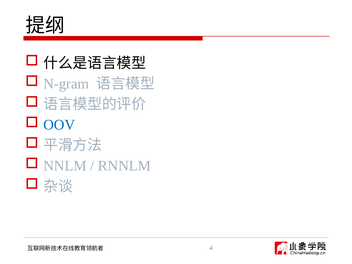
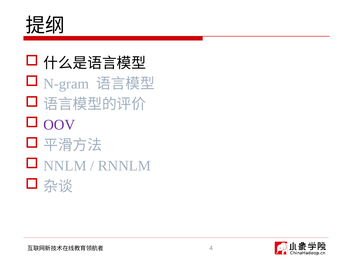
OOV colour: blue -> purple (59, 125)
